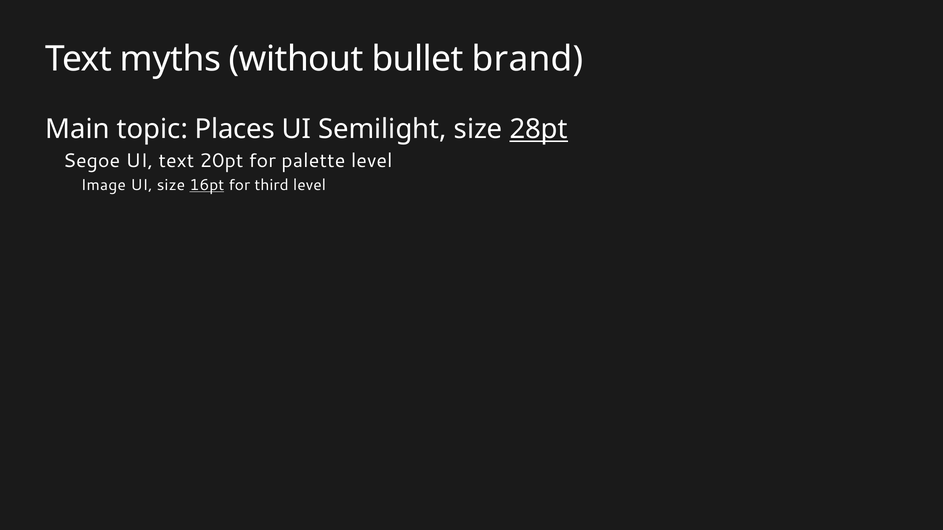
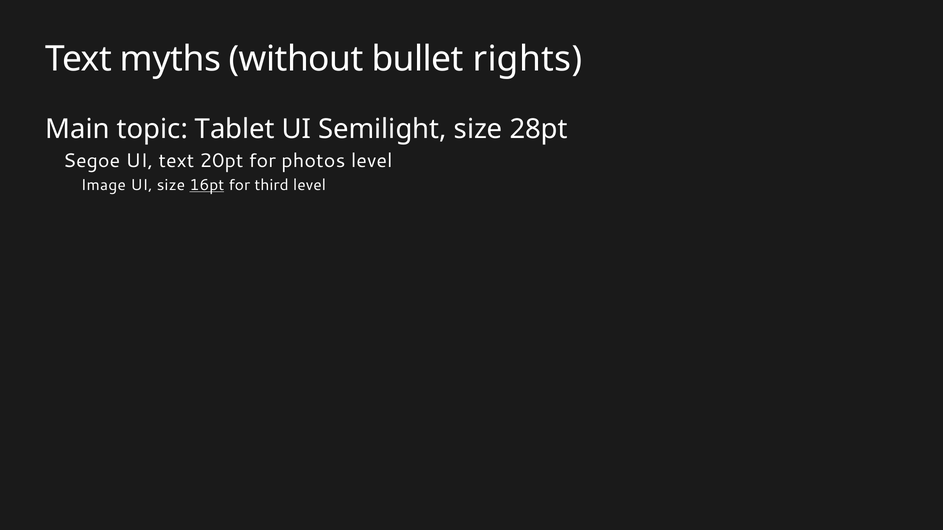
brand: brand -> rights (527, 59)
Places: Places -> Tablet (235, 129)
28pt underline: present -> none (539, 129)
palette: palette -> photos (313, 161)
